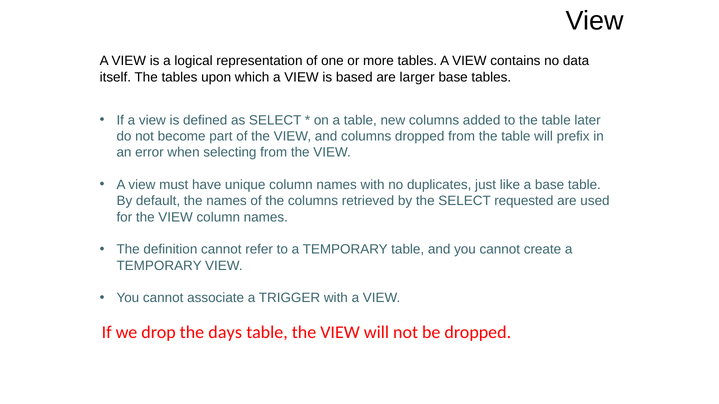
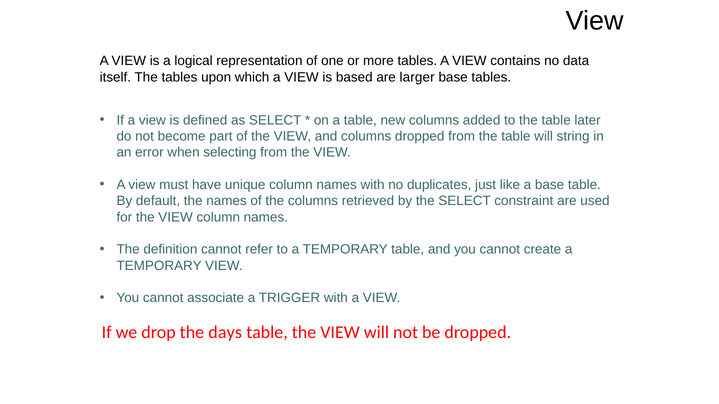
prefix: prefix -> string (573, 136)
requested: requested -> constraint (524, 201)
